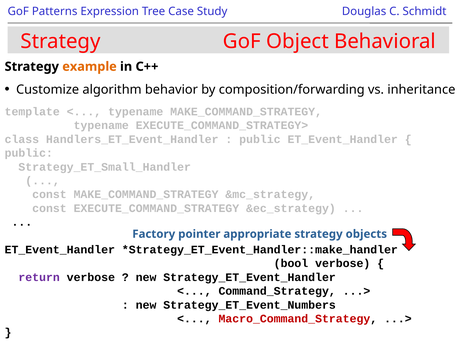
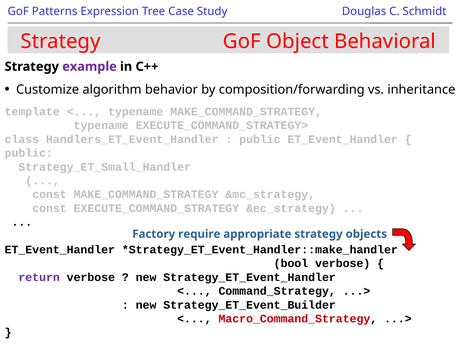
example colour: orange -> purple (89, 67)
pointer: pointer -> require (199, 234)
Strategy_ET_Event_Numbers: Strategy_ET_Event_Numbers -> Strategy_ET_Event_Builder (250, 305)
